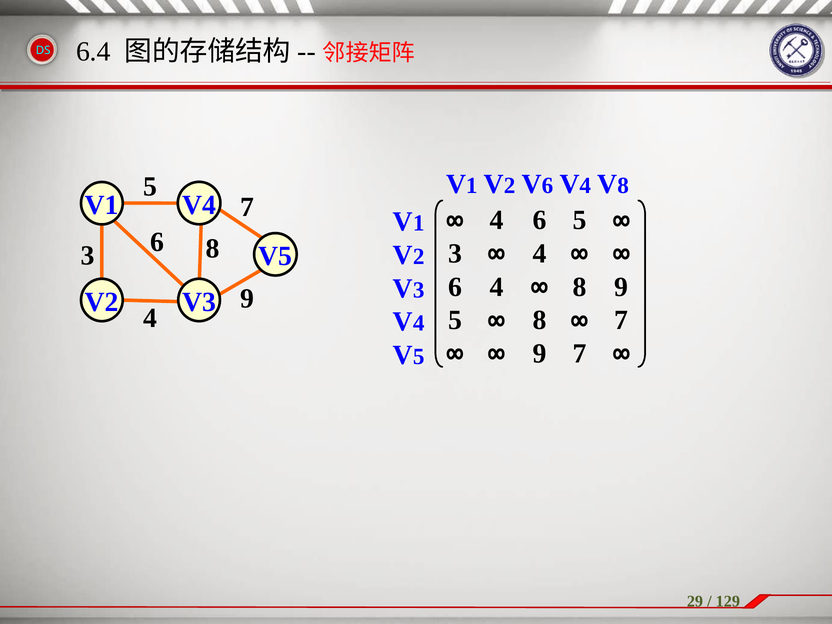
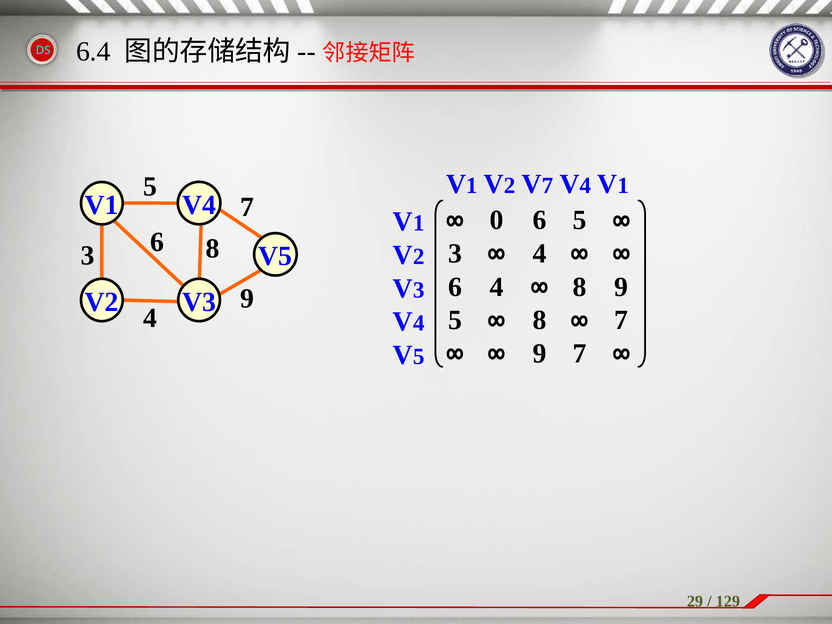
6: 6 -> 7 (547, 186)
8: 8 -> 1 (623, 186)
4: 4 -> 0 (497, 220)
